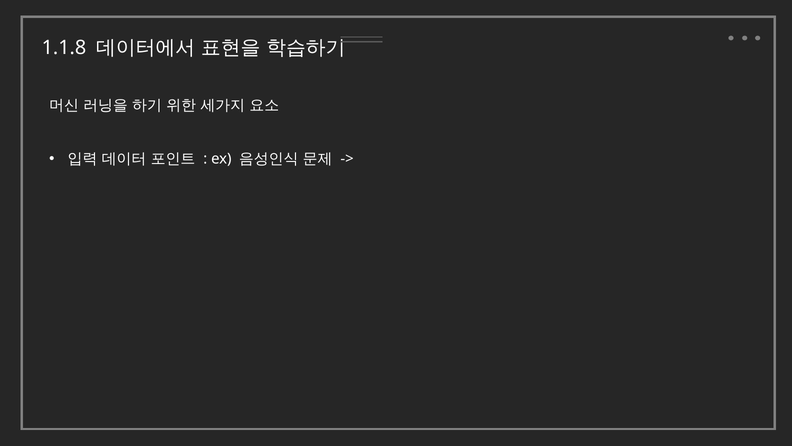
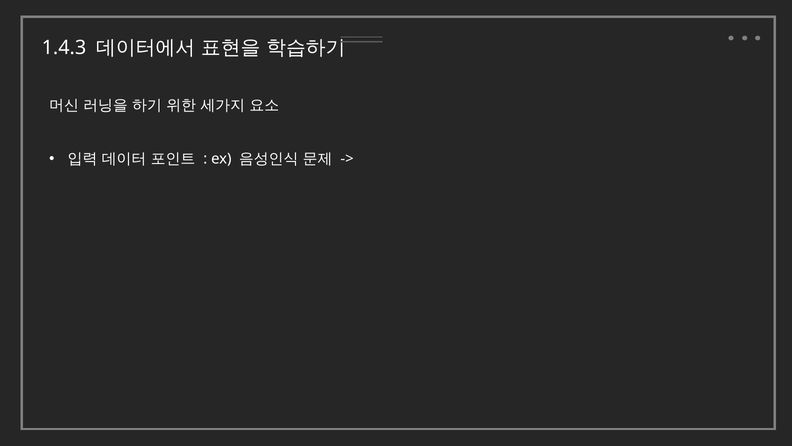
1.1.8: 1.1.8 -> 1.4.3 (64, 47)
